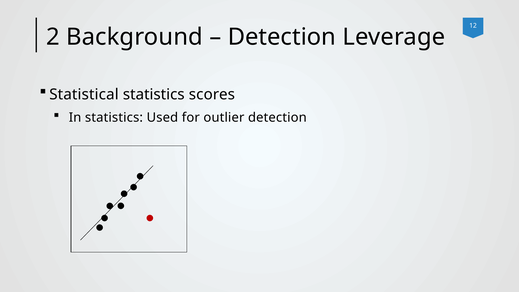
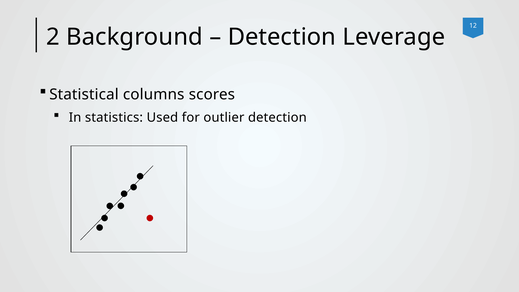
Statistical statistics: statistics -> columns (154, 94)
